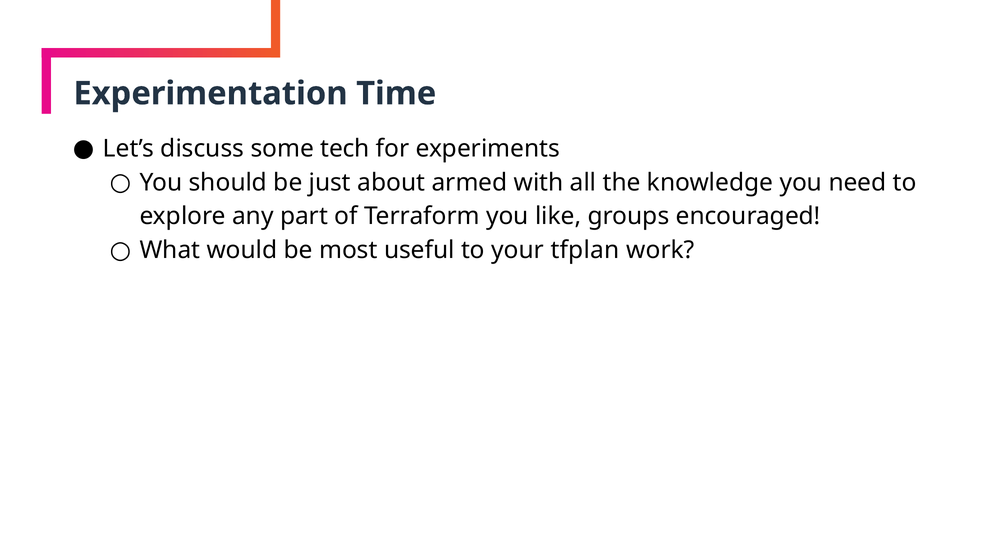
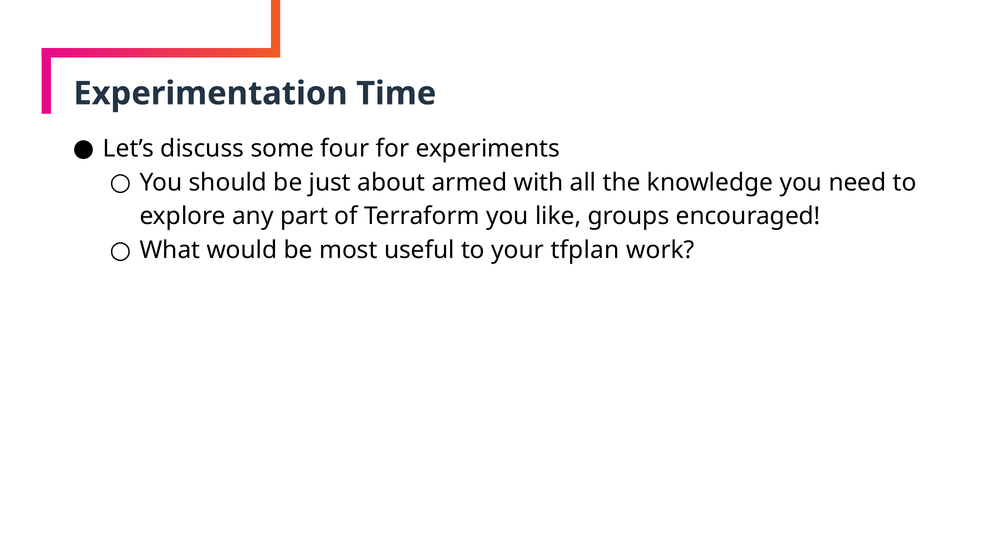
tech: tech -> four (345, 149)
